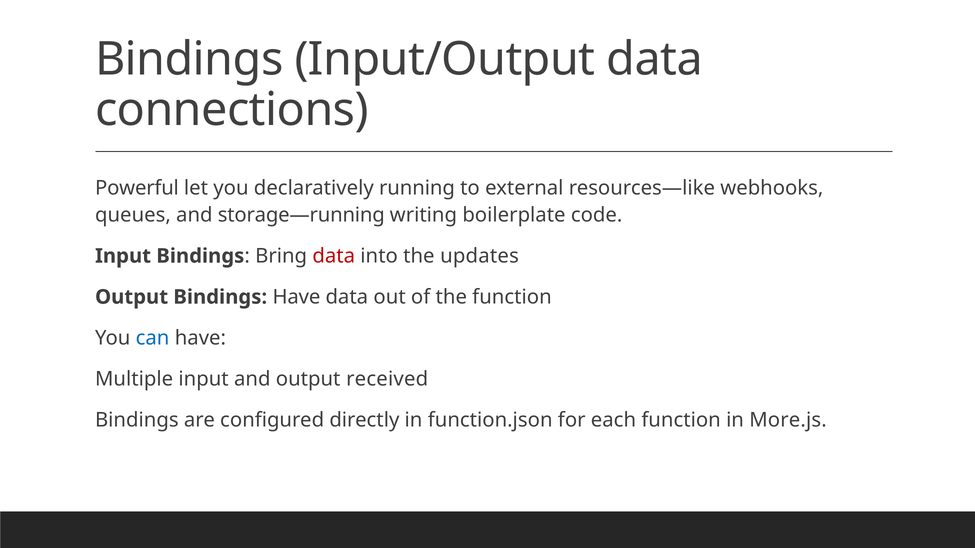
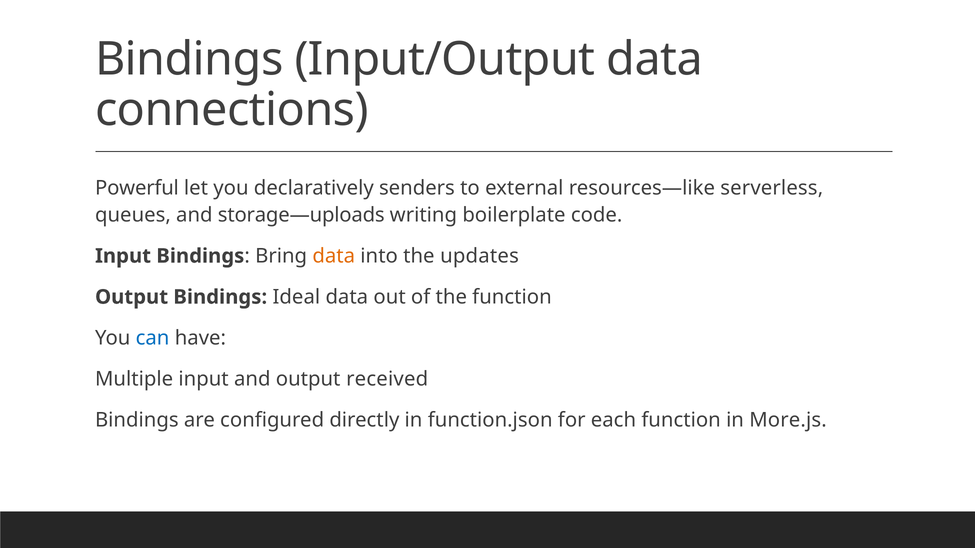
running: running -> senders (417, 188)
webhooks: webhooks -> serverless (772, 188)
storage—running: storage—running -> storage—uploads (301, 215)
data colour: red -> orange (334, 256)
Bindings Have: Have -> Ideal (296, 297)
